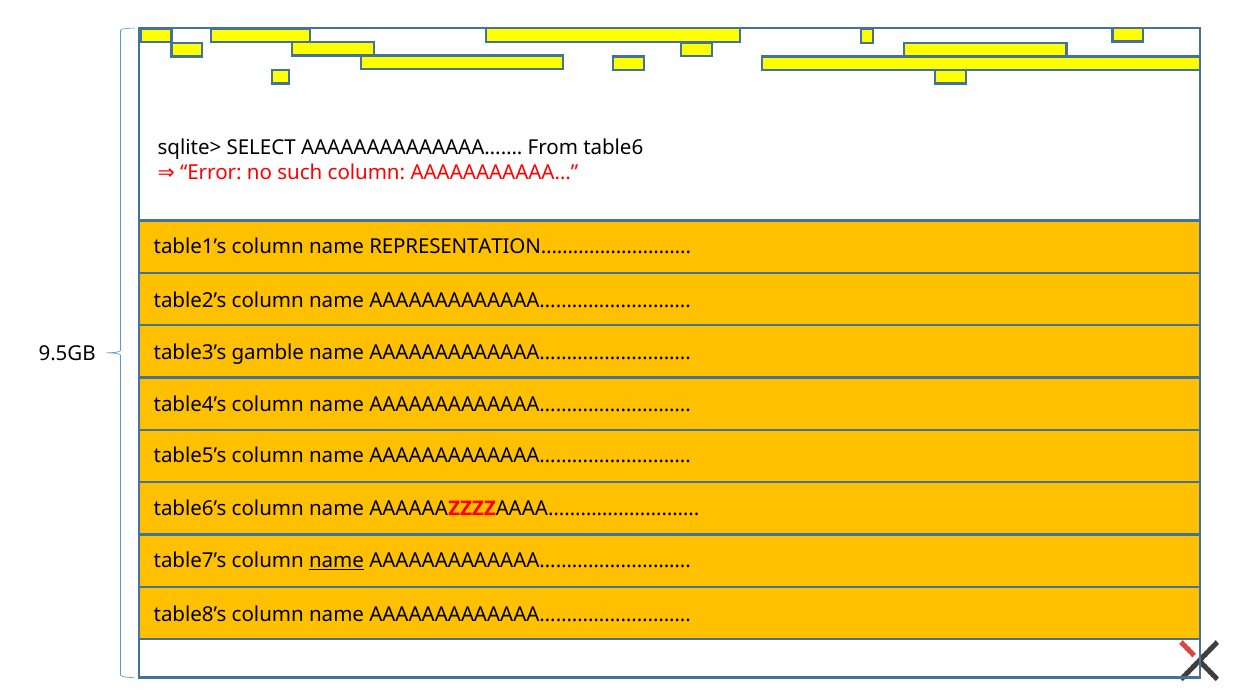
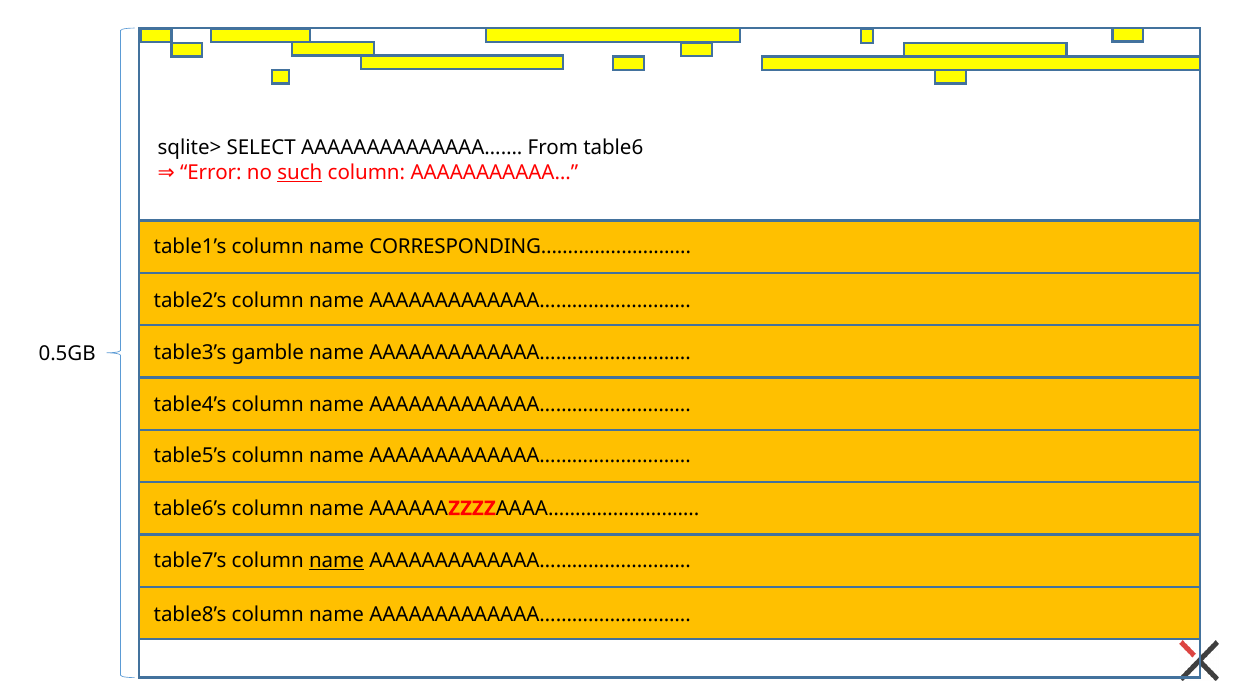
such underline: none -> present (300, 173)
REPRESENTATION………………………: REPRESENTATION……………………… -> CORRESPONDING……………………… (530, 246)
9.5GB: 9.5GB -> 0.5GB (67, 354)
